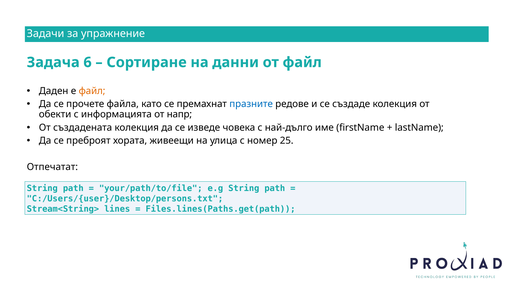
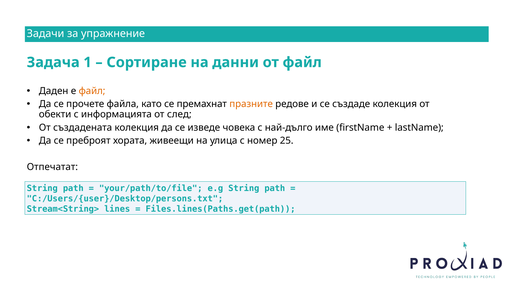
6: 6 -> 1 (88, 62)
празните colour: blue -> orange (251, 104)
напр: напр -> след (179, 114)
